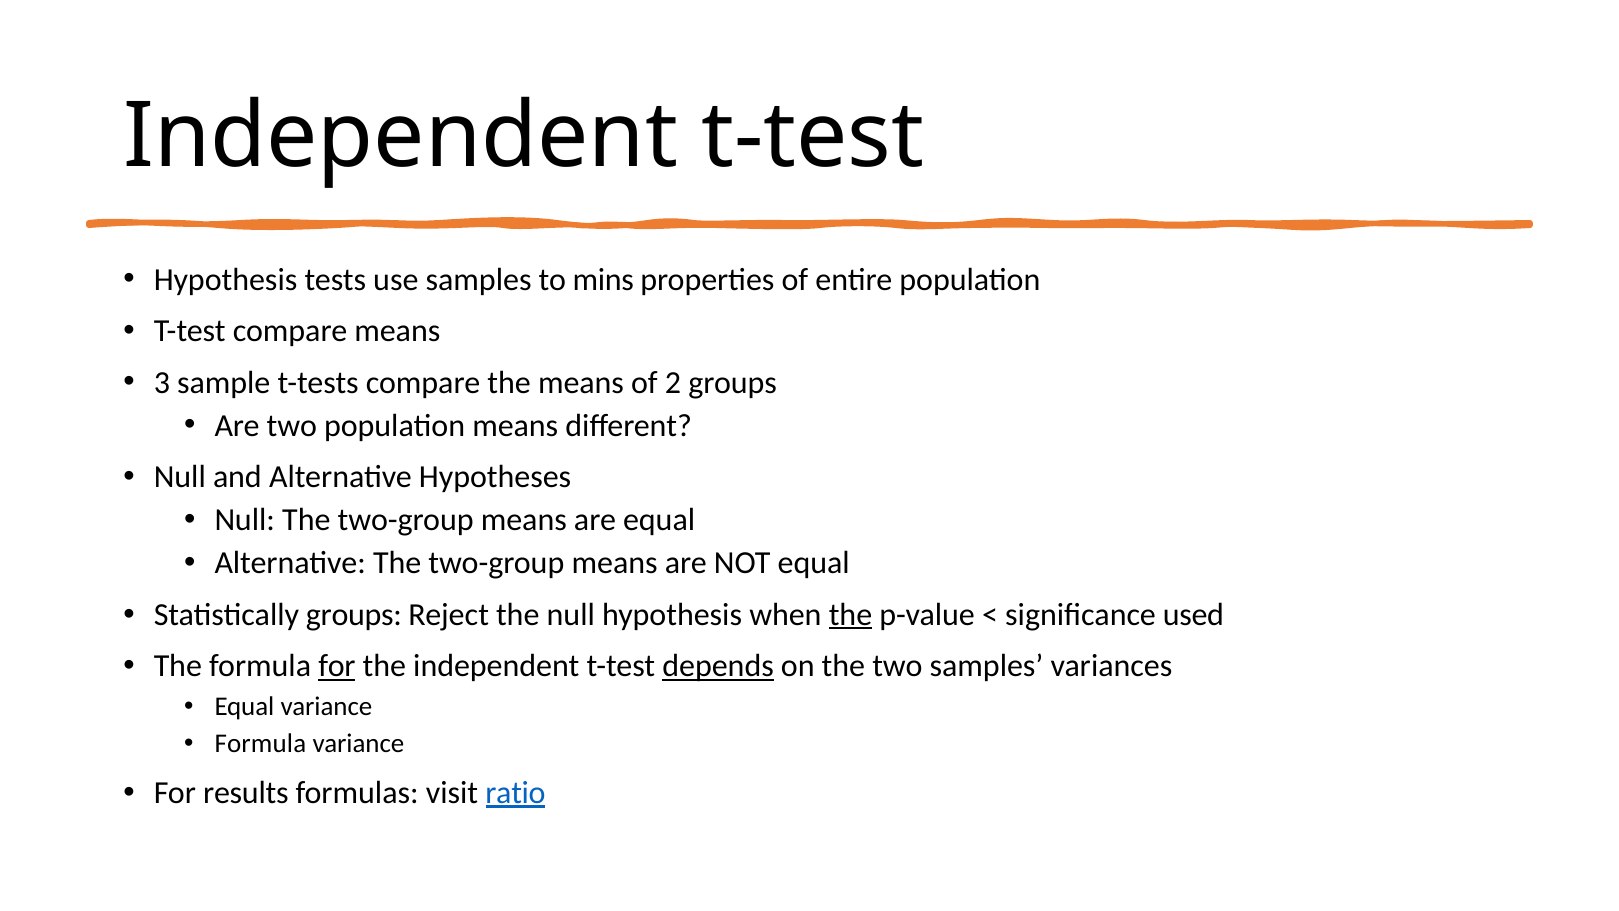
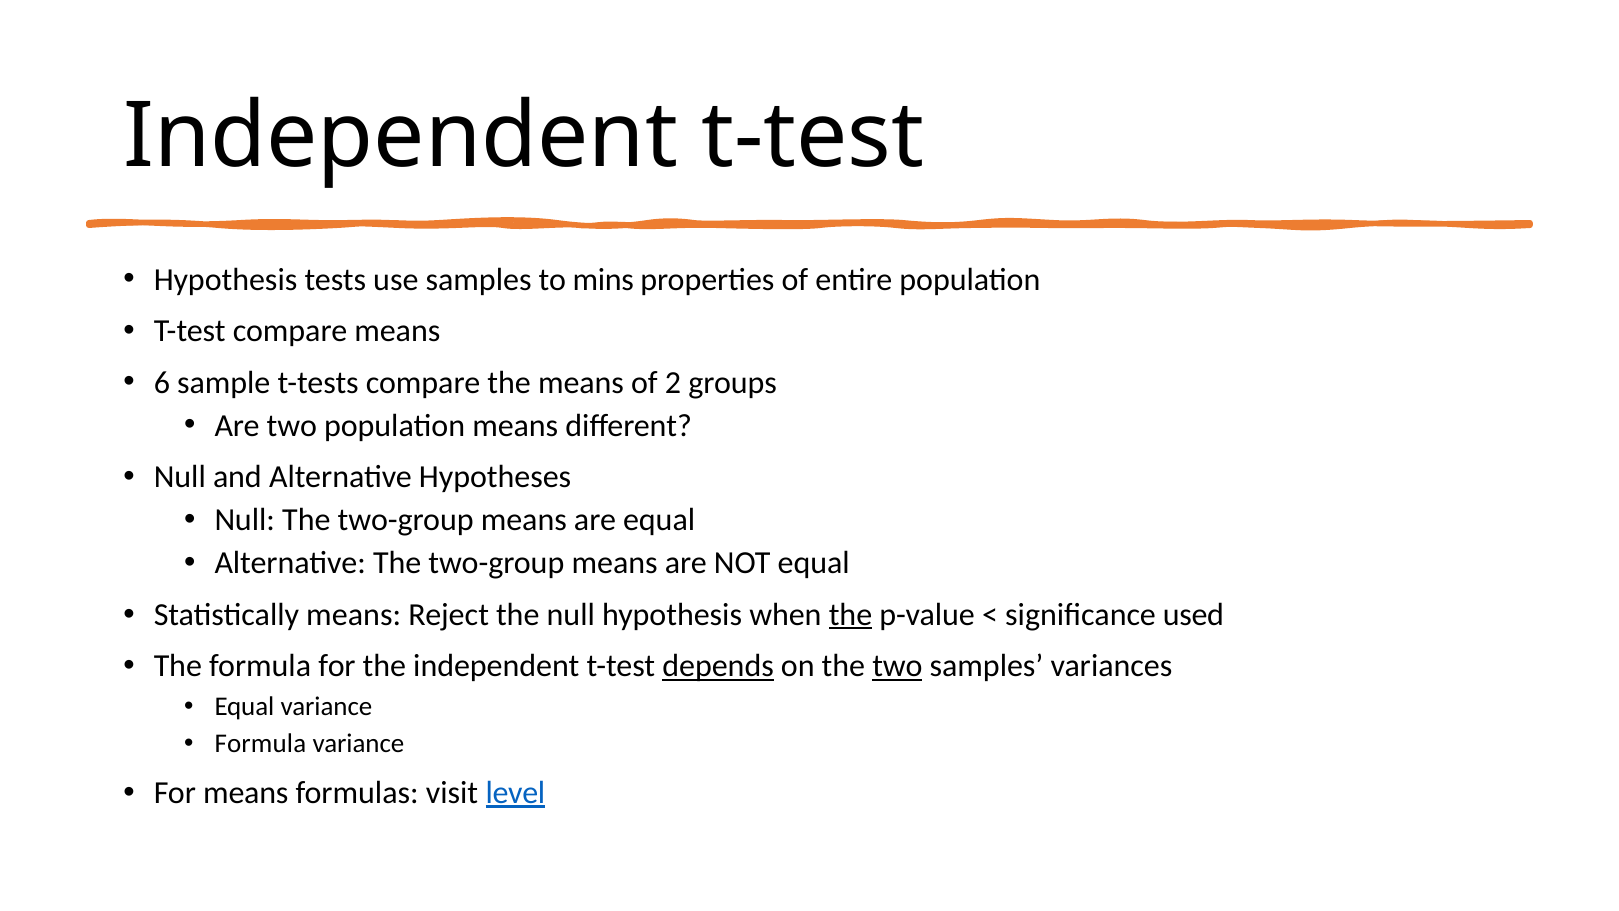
3: 3 -> 6 (162, 382)
Statistically groups: groups -> means (354, 614)
for underline: present -> none (337, 666)
two underline: none -> present (898, 666)
For results: results -> means (246, 793)
ratio: ratio -> level (515, 793)
